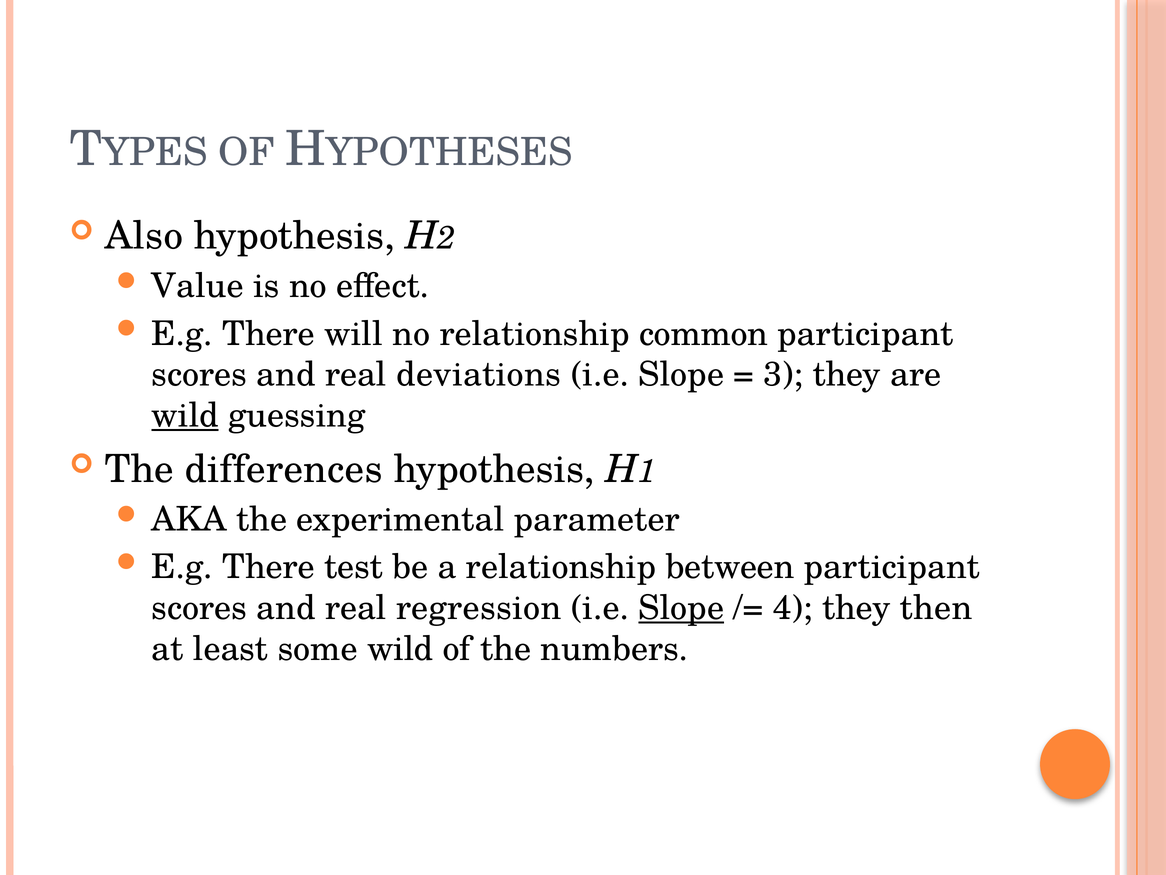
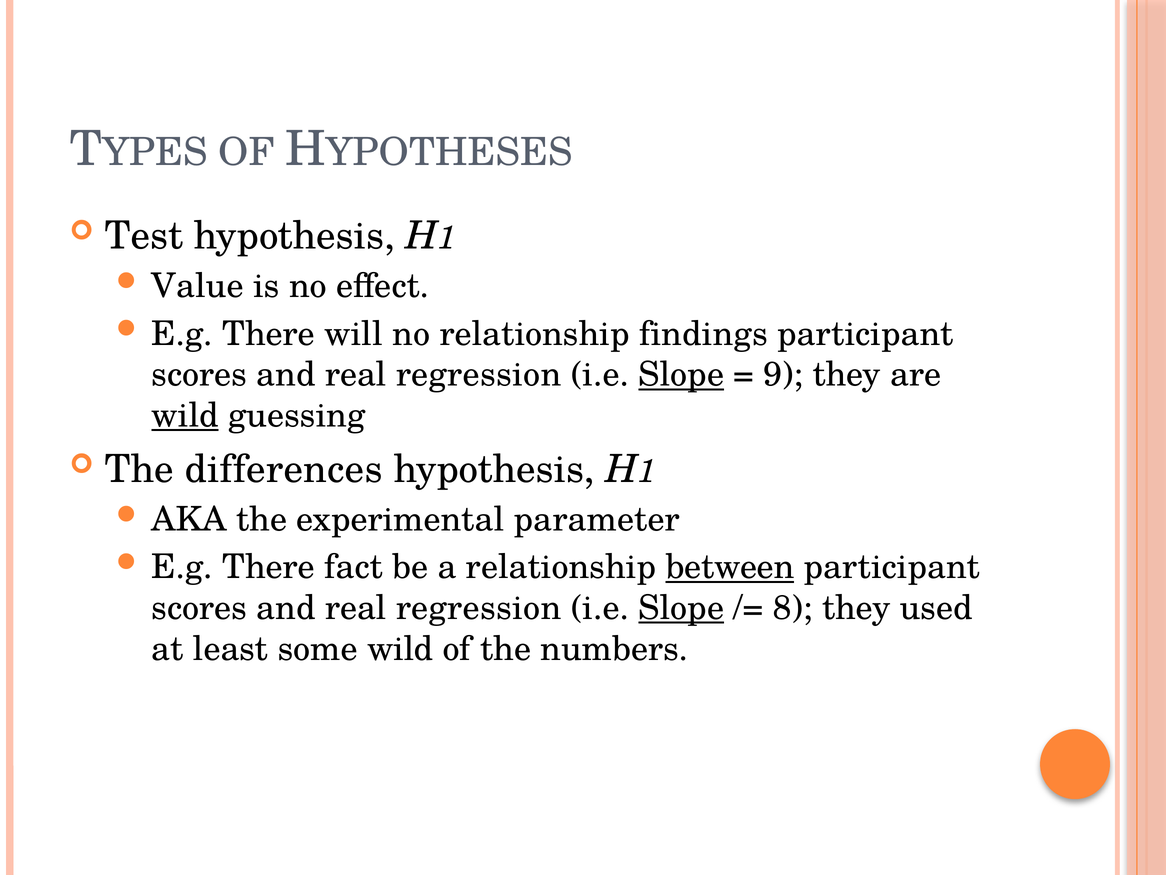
Also: Also -> Test (144, 236)
2: 2 -> 1 (447, 238)
common: common -> findings (703, 334)
deviations: deviations -> regression (479, 374)
Slope underline: none -> present (681, 374)
3: 3 -> 9 (783, 374)
test: test -> fact (354, 567)
between underline: none -> present (730, 567)
4: 4 -> 8 (793, 608)
then: then -> used (936, 608)
